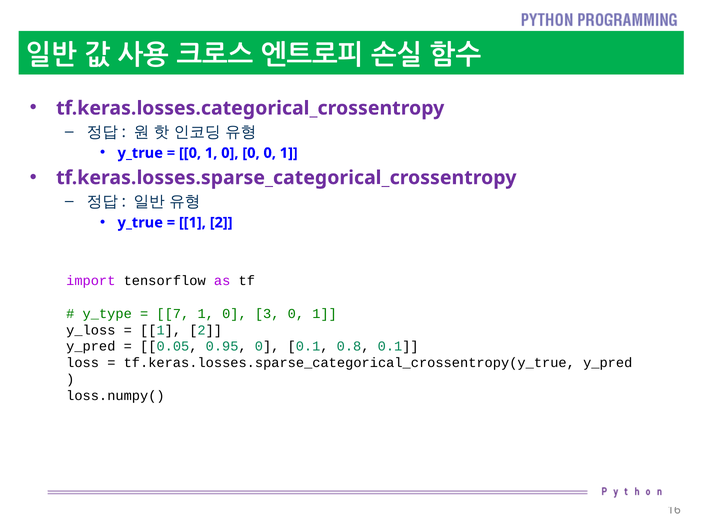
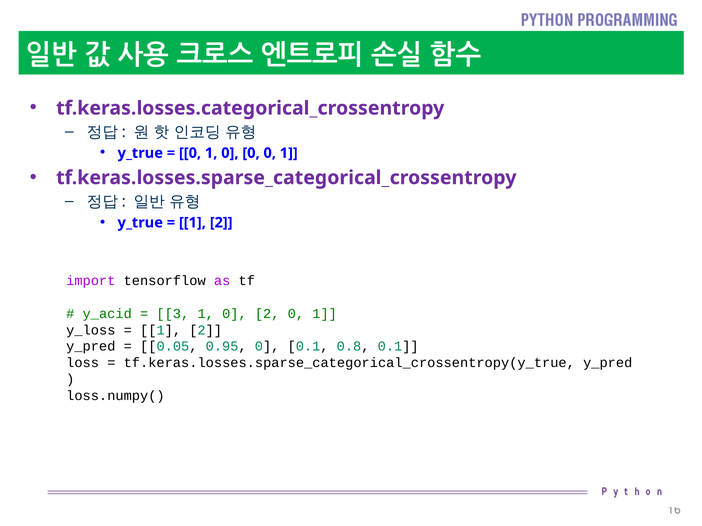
y_type: y_type -> y_acid (107, 314)
7: 7 -> 3 (173, 314)
0 3: 3 -> 2 (267, 314)
